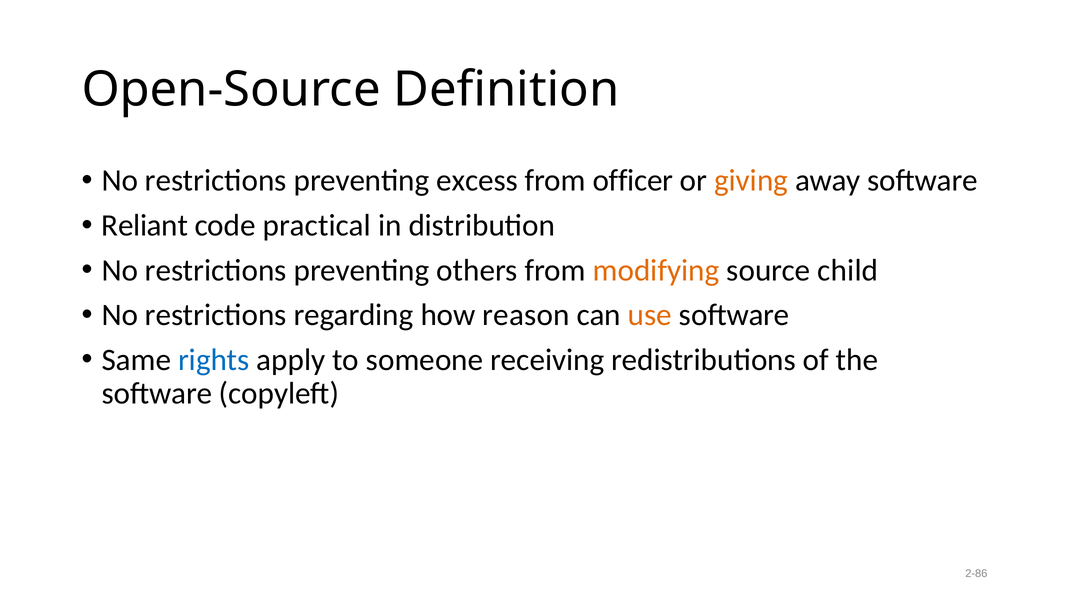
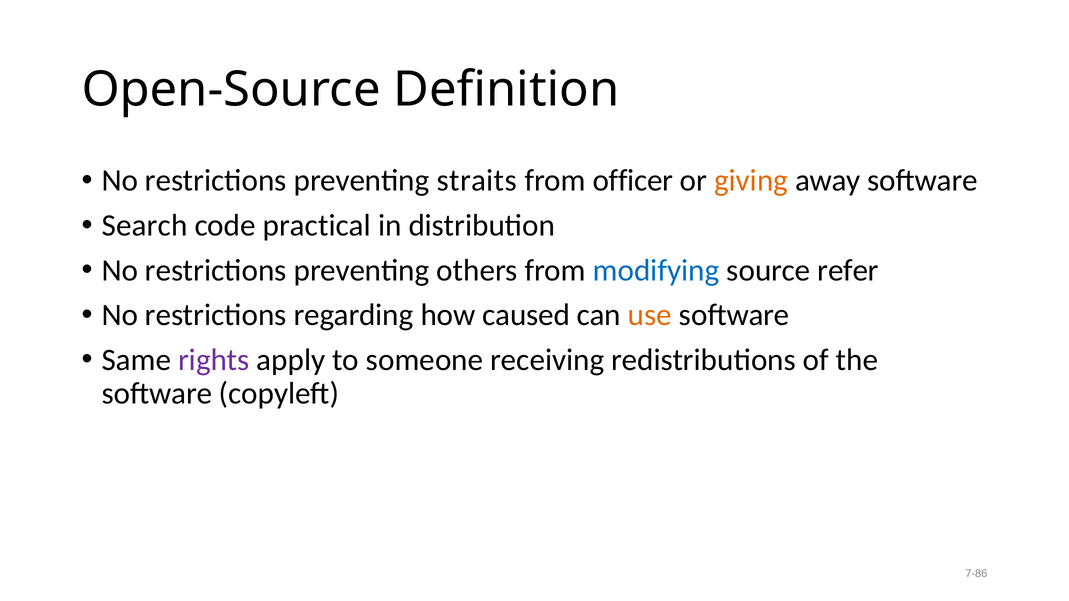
excess: excess -> straits (477, 181)
Reliant: Reliant -> Search (144, 226)
modifying colour: orange -> blue (656, 270)
child: child -> refer (848, 270)
reason: reason -> caused (526, 315)
rights colour: blue -> purple (214, 360)
2-86: 2-86 -> 7-86 (976, 574)
